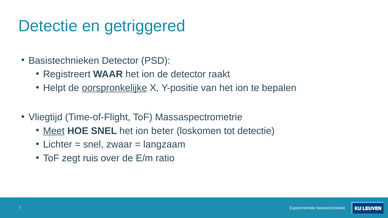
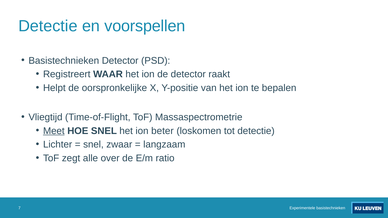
getriggered: getriggered -> voorspellen (145, 26)
oorspronkelijke underline: present -> none (114, 88)
ruis: ruis -> alle (90, 158)
